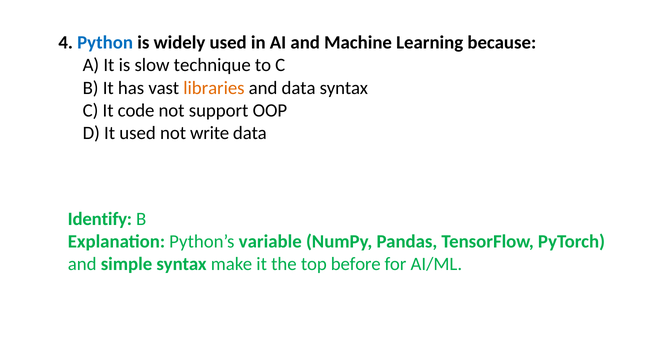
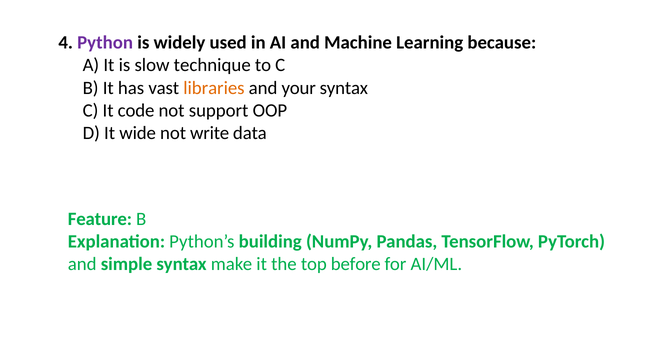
Python colour: blue -> purple (105, 43)
and data: data -> your (299, 88)
It used: used -> wide (138, 133)
Identify: Identify -> Feature (100, 219)
variable: variable -> building (270, 241)
